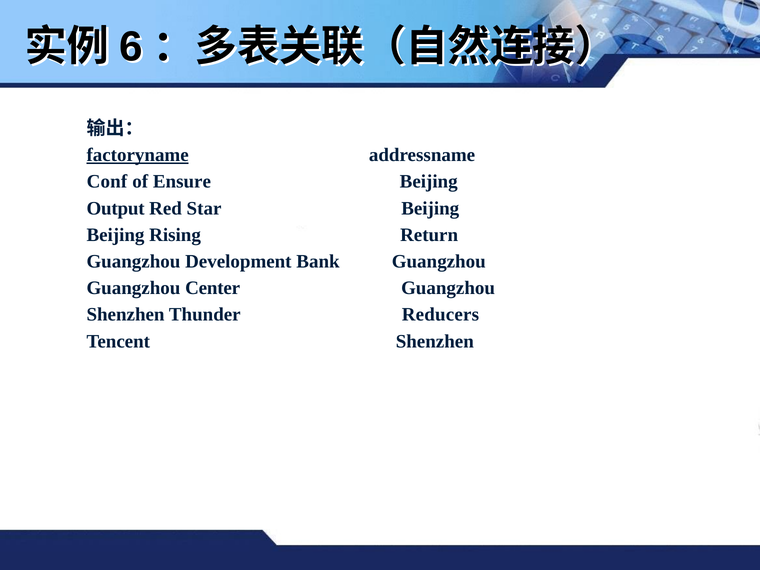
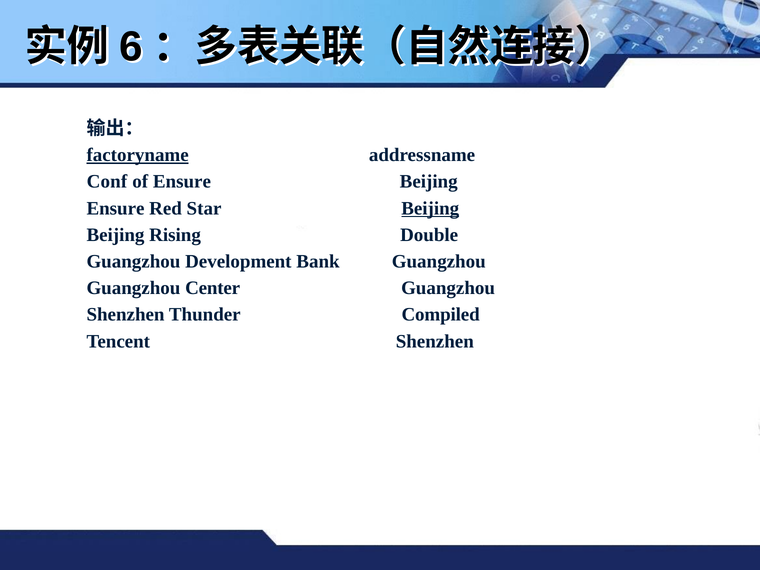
Output: Output -> Ensure (116, 208)
Beijing underline: none -> present (430, 208)
Return: Return -> Double (429, 235)
Reducers: Reducers -> Compiled (441, 315)
